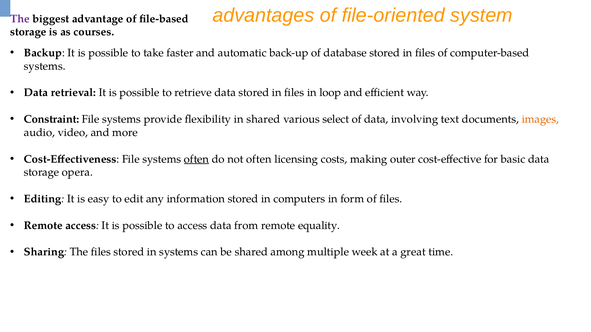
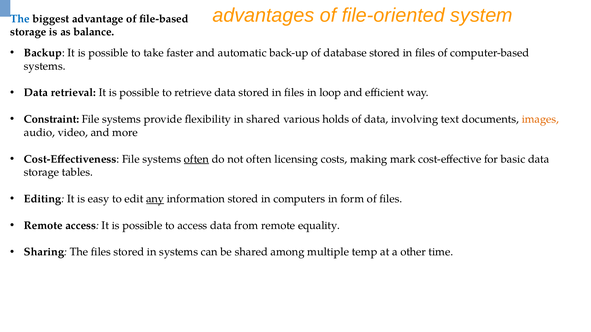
The colour: purple -> blue (20, 19)
courses: courses -> balance (94, 32)
select: select -> holds (336, 119)
outer: outer -> mark (403, 159)
opera: opera -> tables (77, 173)
any underline: none -> present (155, 199)
week: week -> temp (365, 252)
great: great -> other (413, 252)
